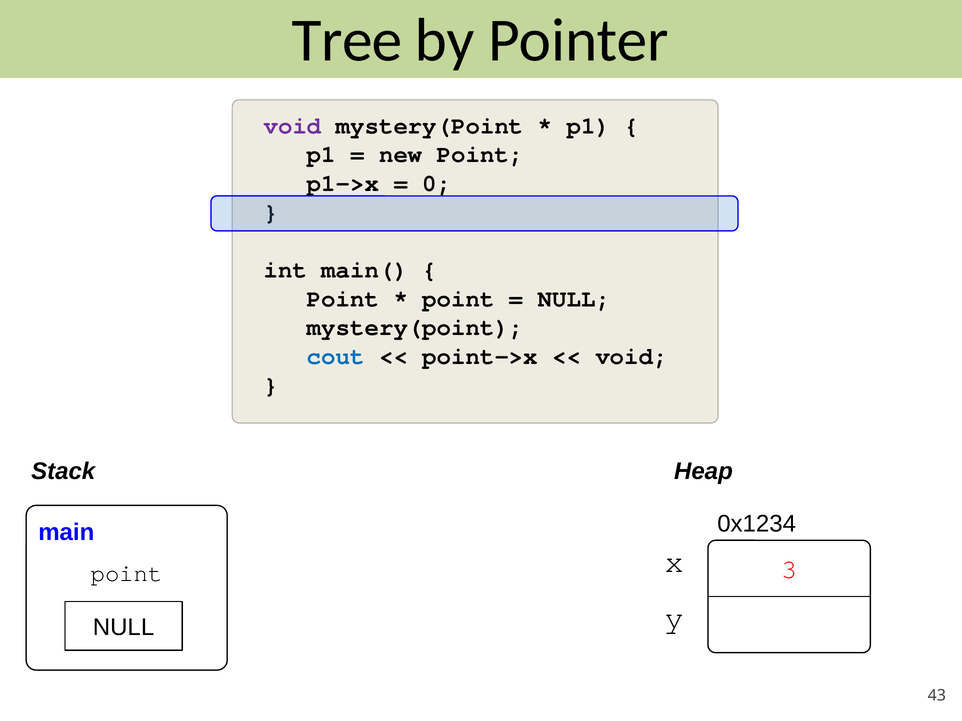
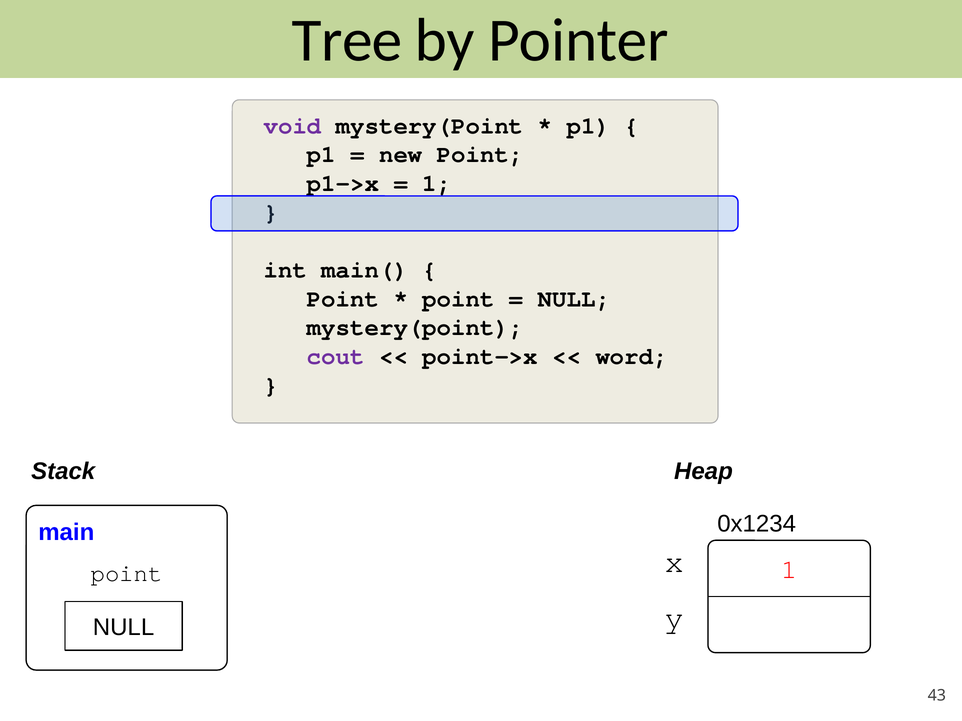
0: 0 -> 1 (437, 183)
cout colour: blue -> purple (336, 357)
void: void -> word (632, 357)
point 3: 3 -> 1 (789, 570)
